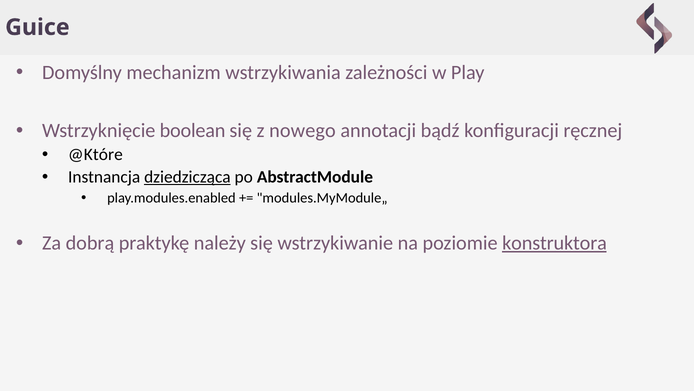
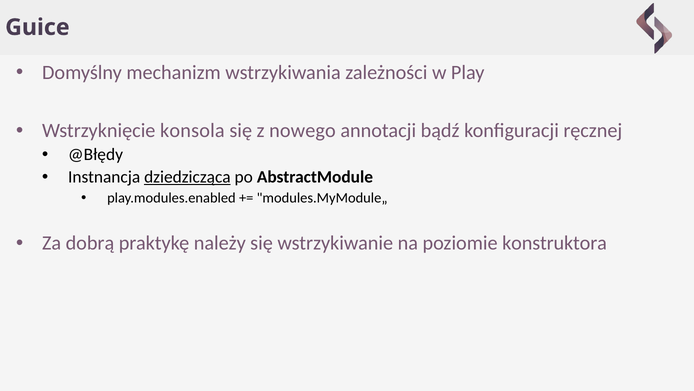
boolean: boolean -> konsola (192, 131)
@Które: @Które -> @Błędy (96, 154)
konstruktora underline: present -> none (555, 243)
